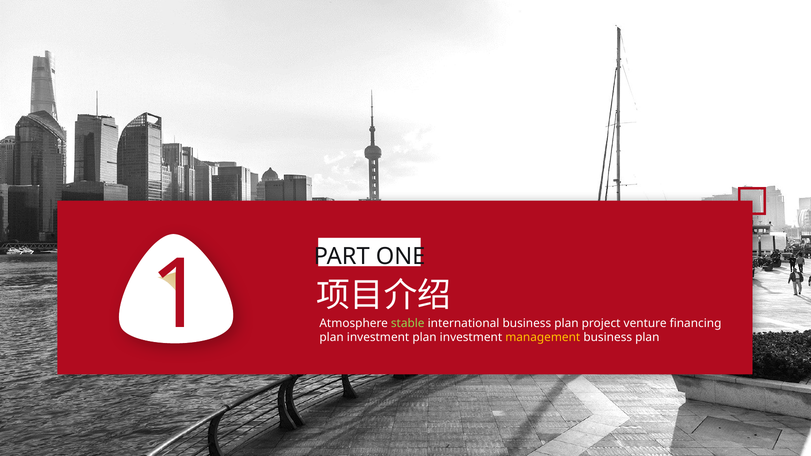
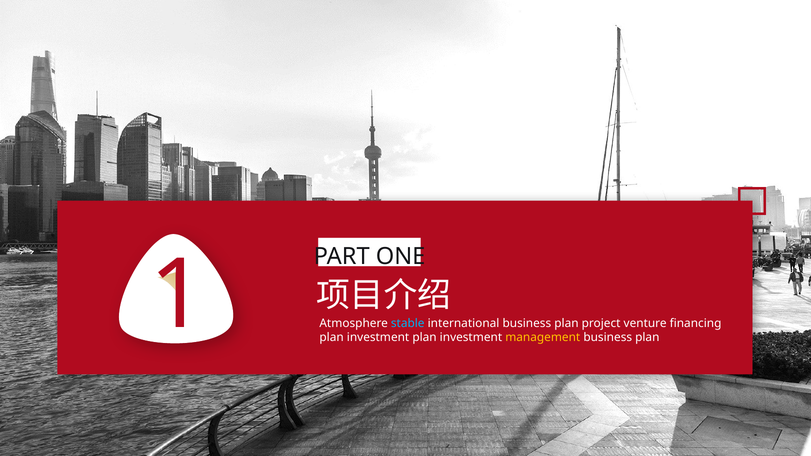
stable colour: light green -> light blue (408, 323)
